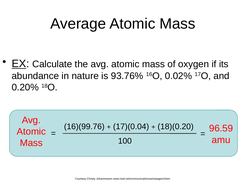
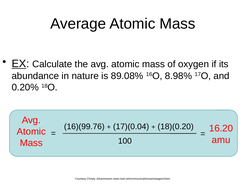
93.76%: 93.76% -> 89.08% (127, 76)
0.02%: 0.02% -> 8.98% (178, 76)
96.59: 96.59 -> 16.20 (221, 129)
